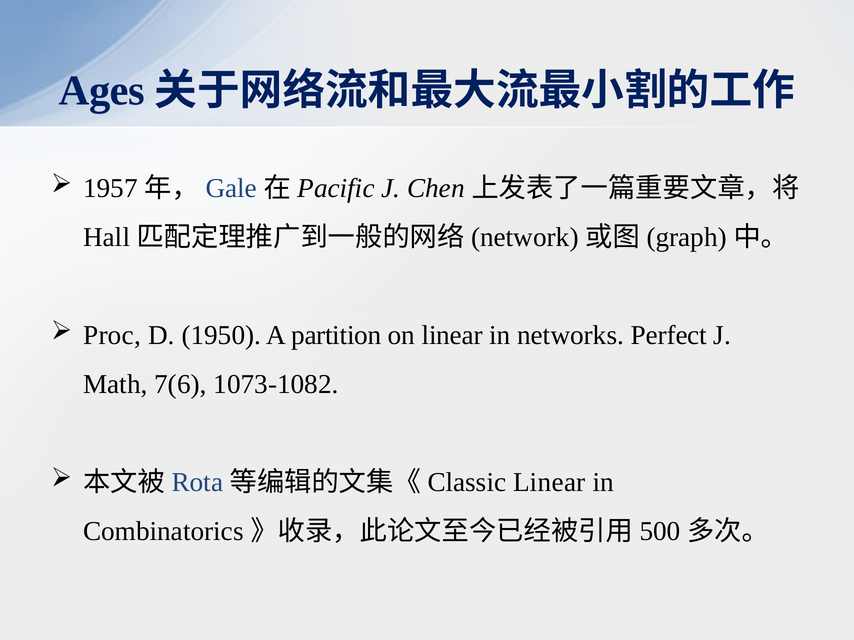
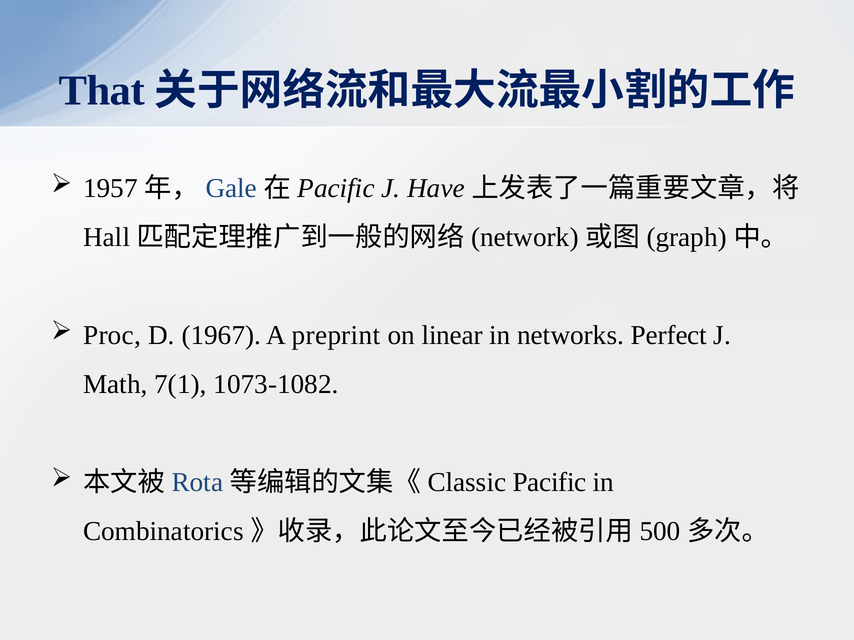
Ages: Ages -> That (102, 91)
Chen: Chen -> Have (436, 188)
1950: 1950 -> 1967 (221, 335)
partition: partition -> preprint (336, 335)
7(6: 7(6 -> 7(1 (180, 384)
Linear: Linear -> Pacific (549, 483)
